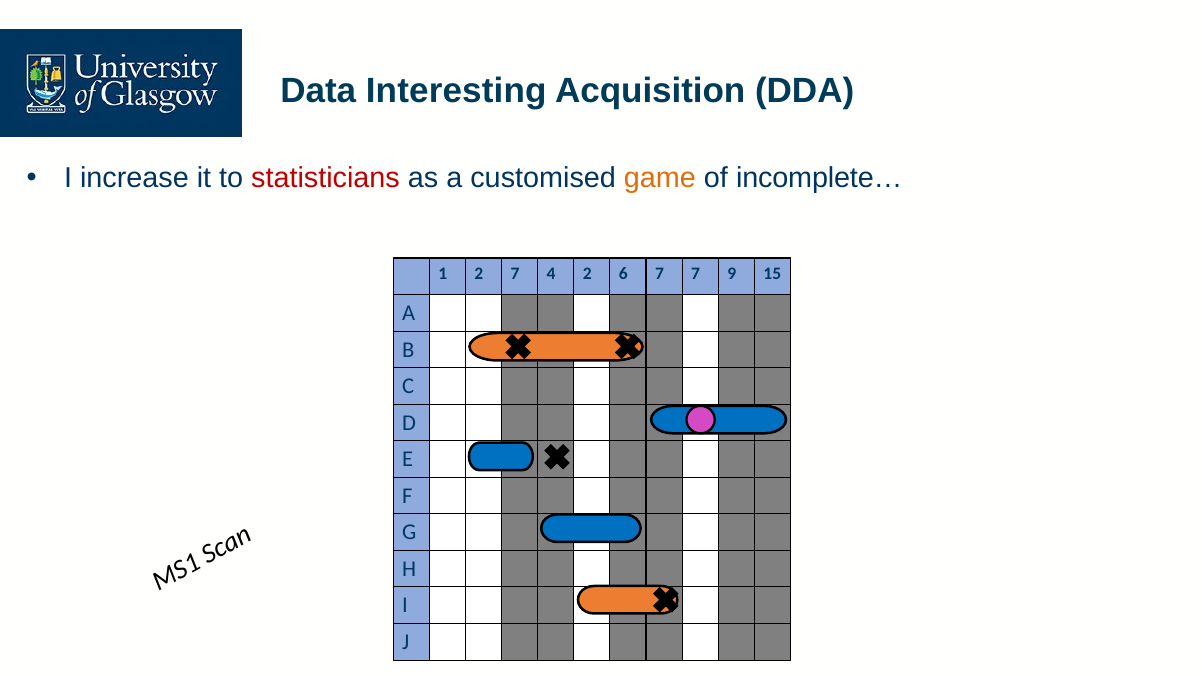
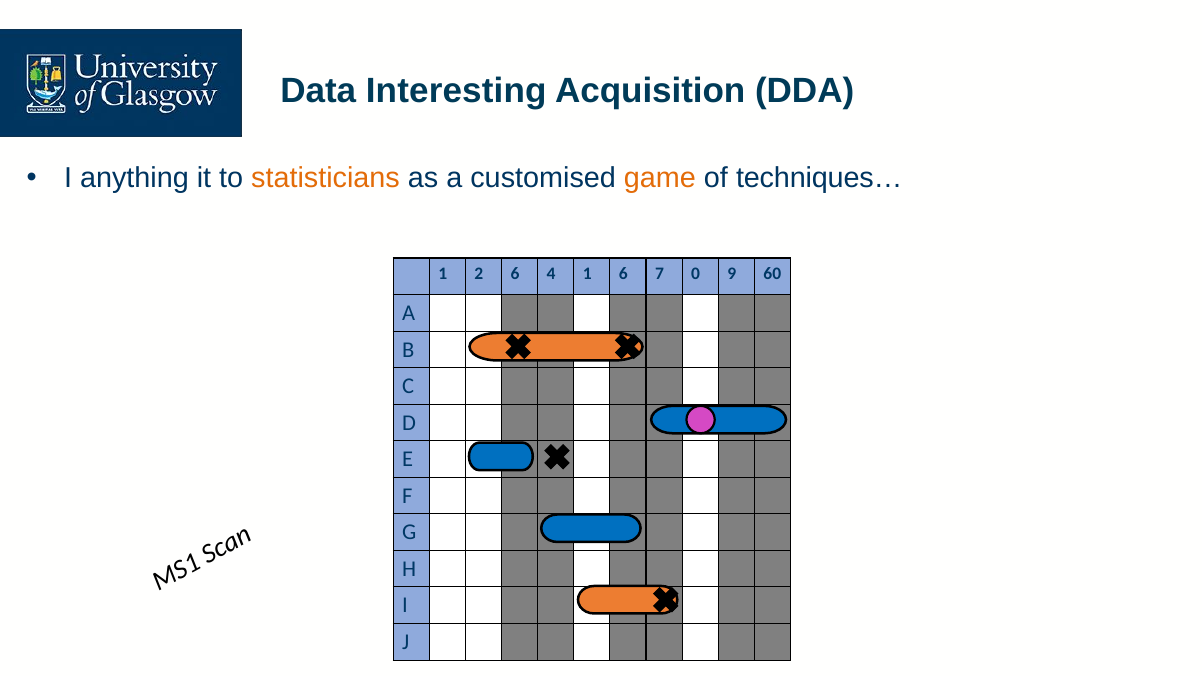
increase: increase -> anything (134, 178)
statisticians colour: red -> orange (326, 178)
incomplete…: incomplete… -> techniques… (819, 178)
2 7: 7 -> 6 (515, 273)
4 2: 2 -> 1 (587, 273)
7 7: 7 -> 0 (696, 273)
15: 15 -> 60 (772, 273)
